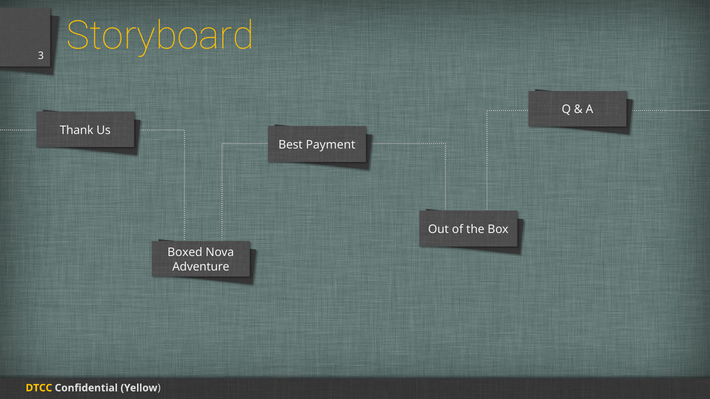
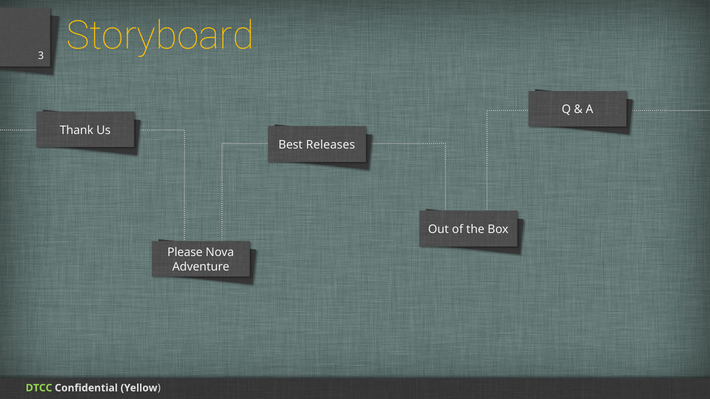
Payment: Payment -> Releases (331, 145)
Boxed: Boxed -> Please (185, 253)
DTCC colour: yellow -> light green (39, 388)
